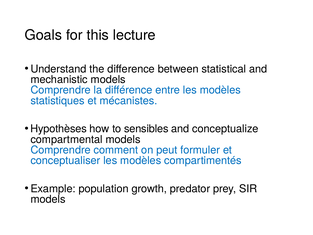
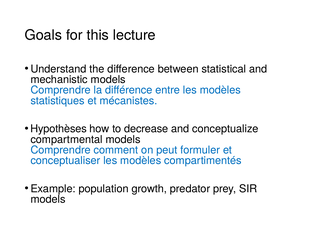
sensibles: sensibles -> decrease (146, 129)
